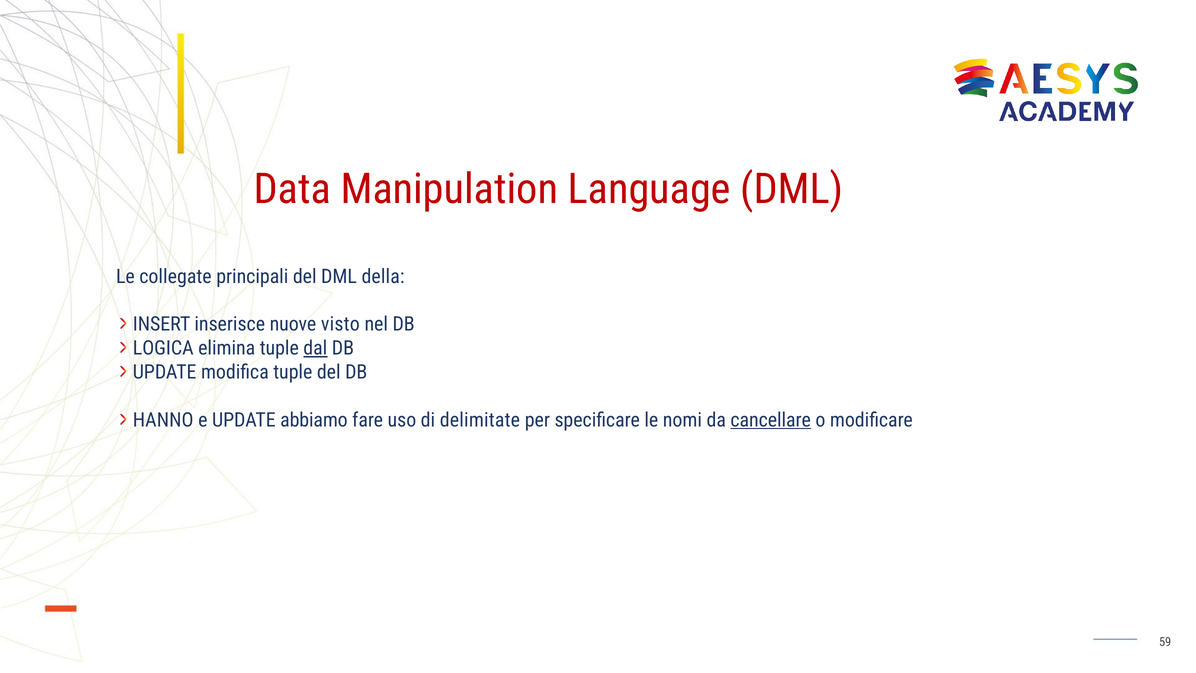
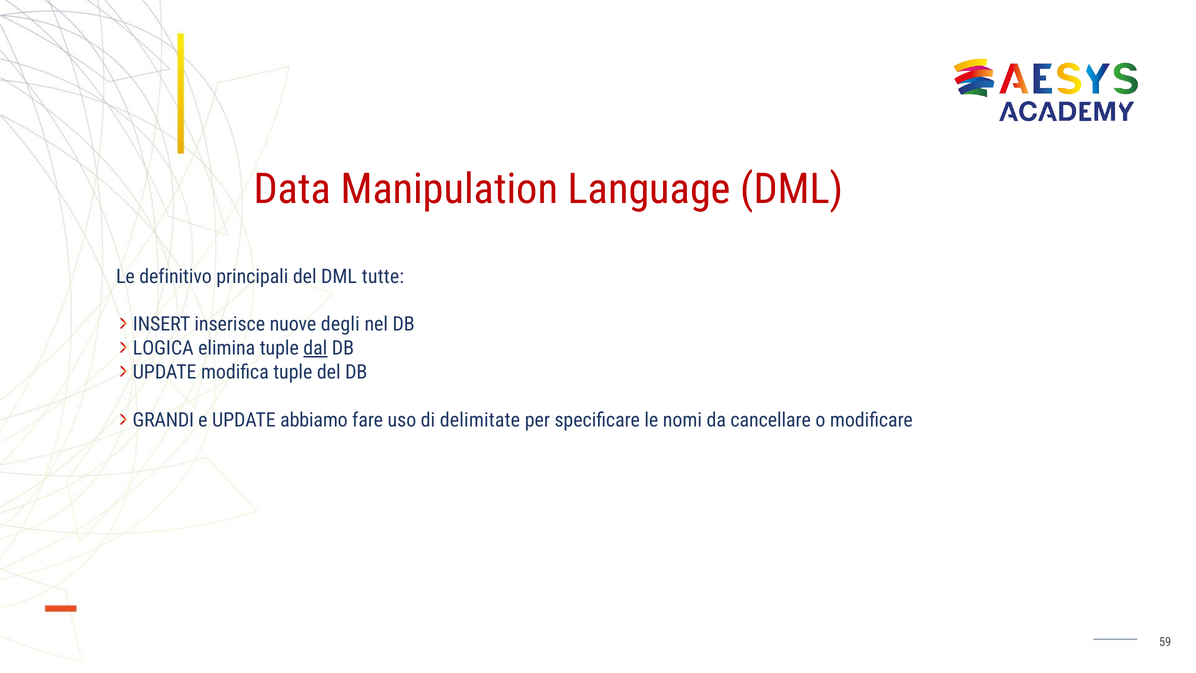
collegate: collegate -> definitivo (176, 276)
della: della -> tutte (383, 276)
visto: visto -> degli (340, 324)
HANNO: HANNO -> GRANDI (163, 420)
cancellare underline: present -> none (771, 420)
